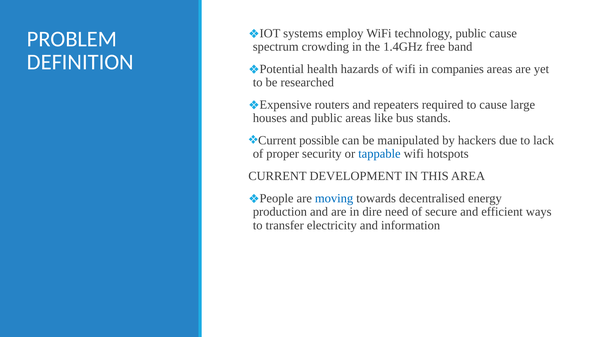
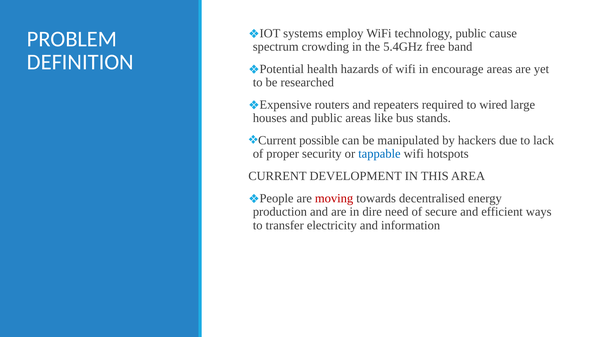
1.4GHz: 1.4GHz -> 5.4GHz (403, 47)
companies: companies -> encourage (458, 69)
to cause: cause -> wired (493, 105)
moving colour: blue -> red (334, 198)
